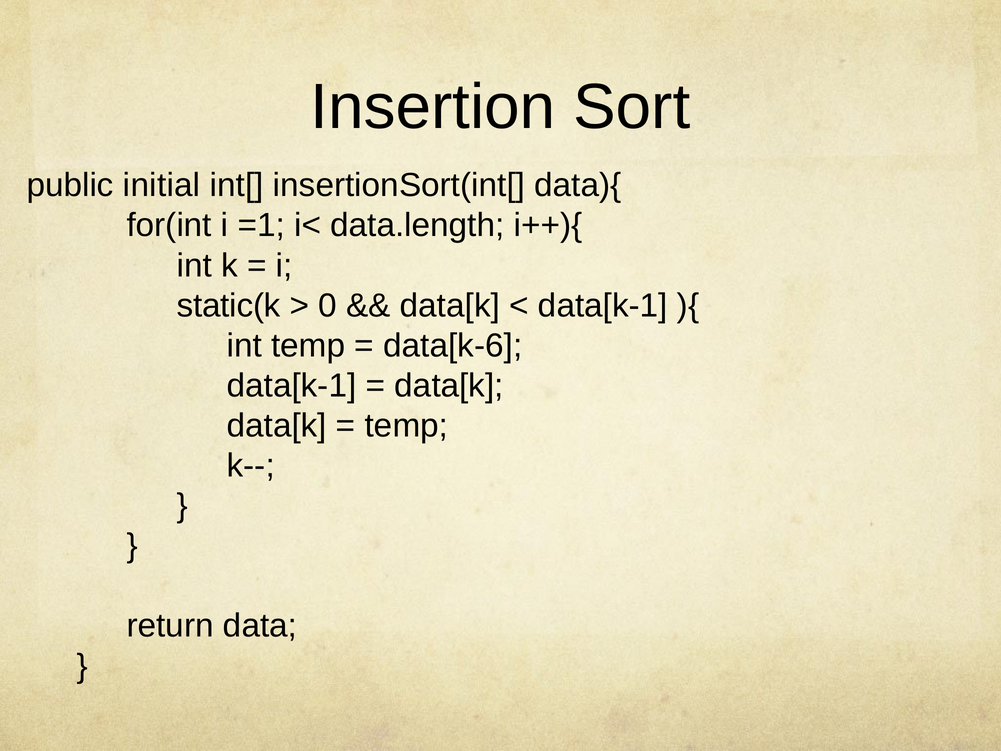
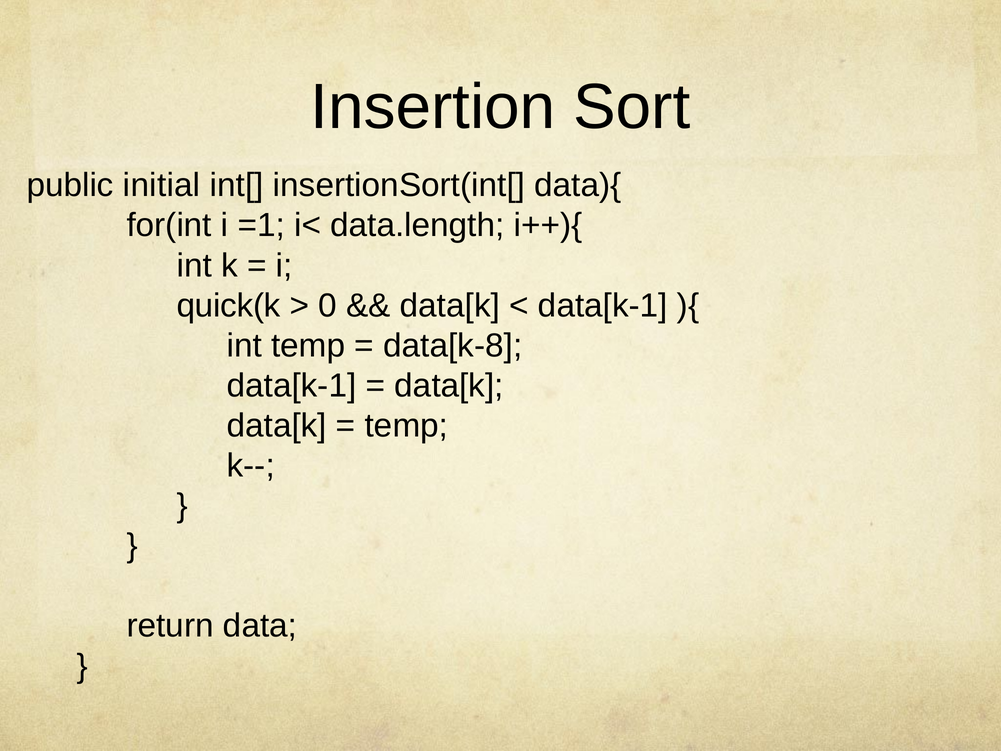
static(k: static(k -> quick(k (229, 305)
data[k-6: data[k-6 -> data[k-8 (453, 345)
